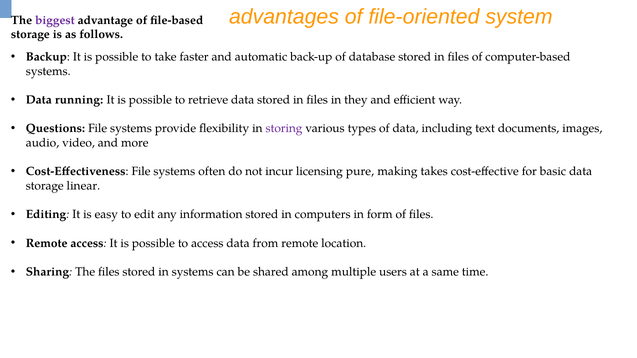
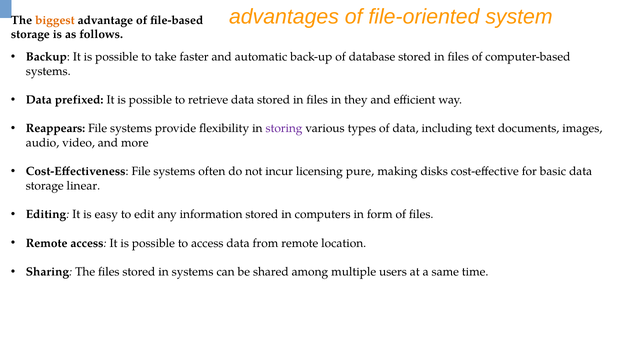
biggest colour: purple -> orange (55, 20)
running: running -> prefixed (79, 100)
Questions: Questions -> Reappears (56, 129)
takes: takes -> disks (434, 172)
